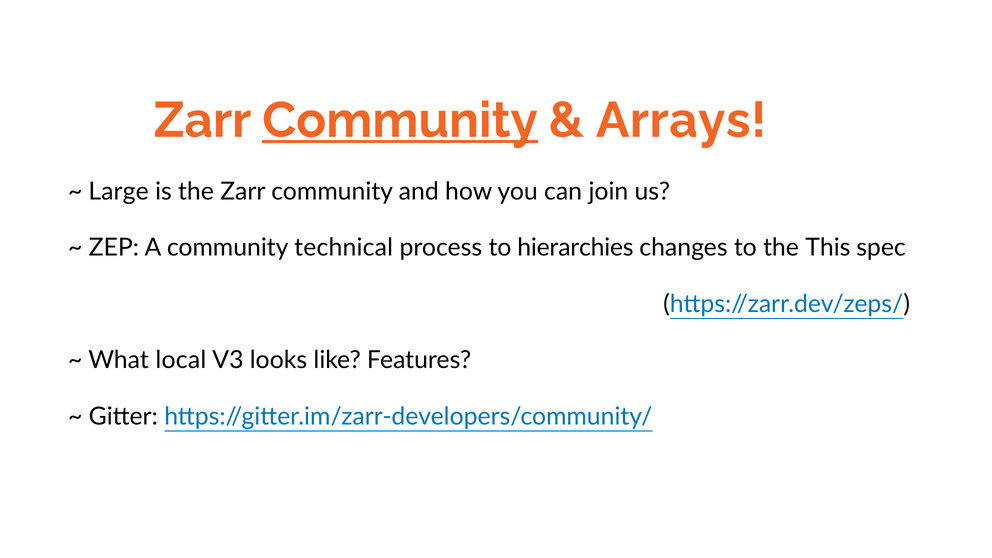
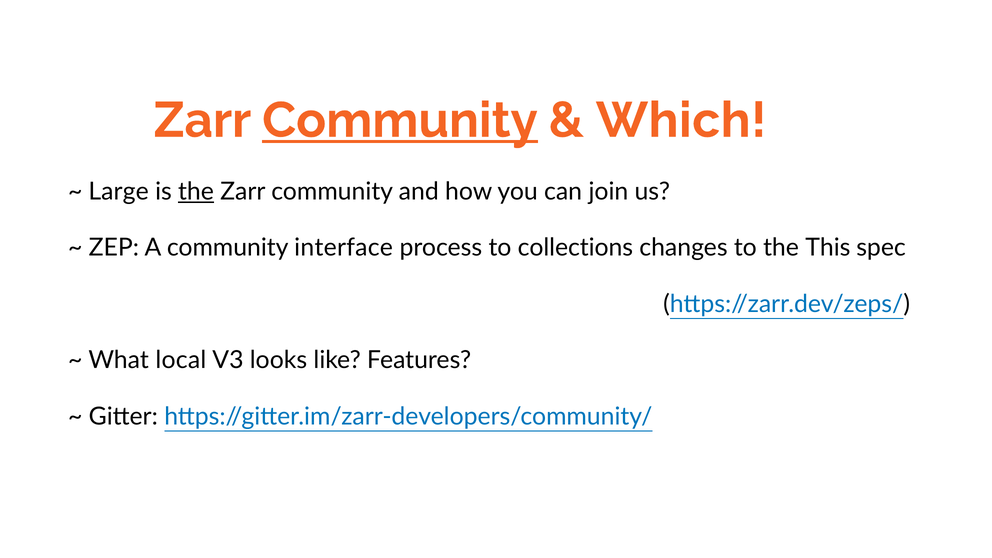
Arrays: Arrays -> Which (681, 120)
the underline: none -> present (196, 192)
technical: technical -> interface (344, 248)
hierarchies: hierarchies -> collections (575, 248)
